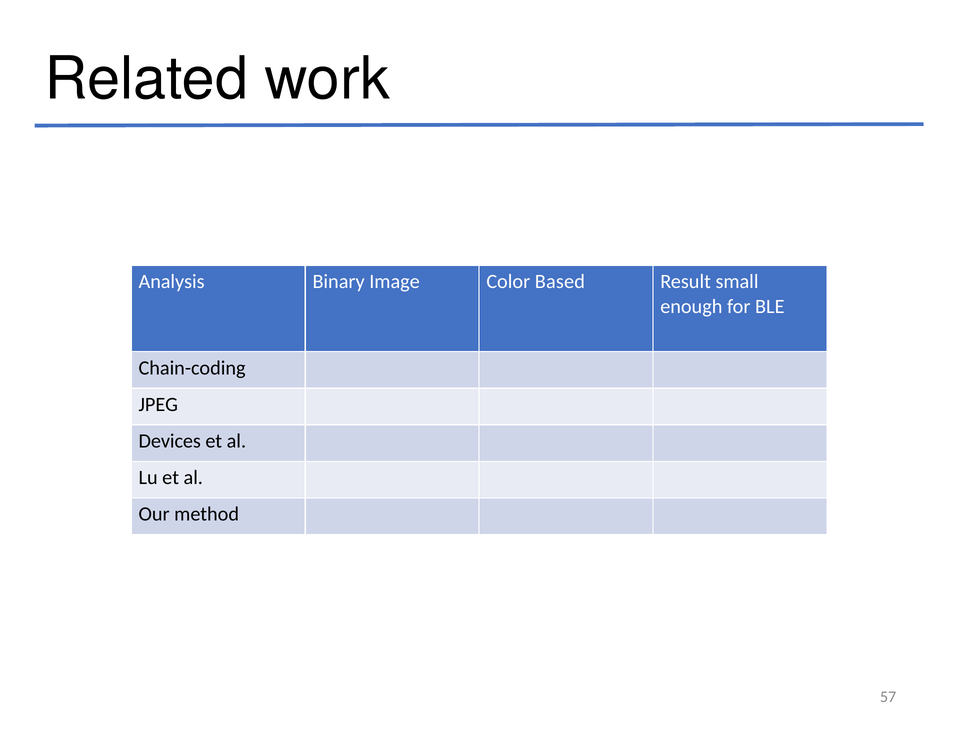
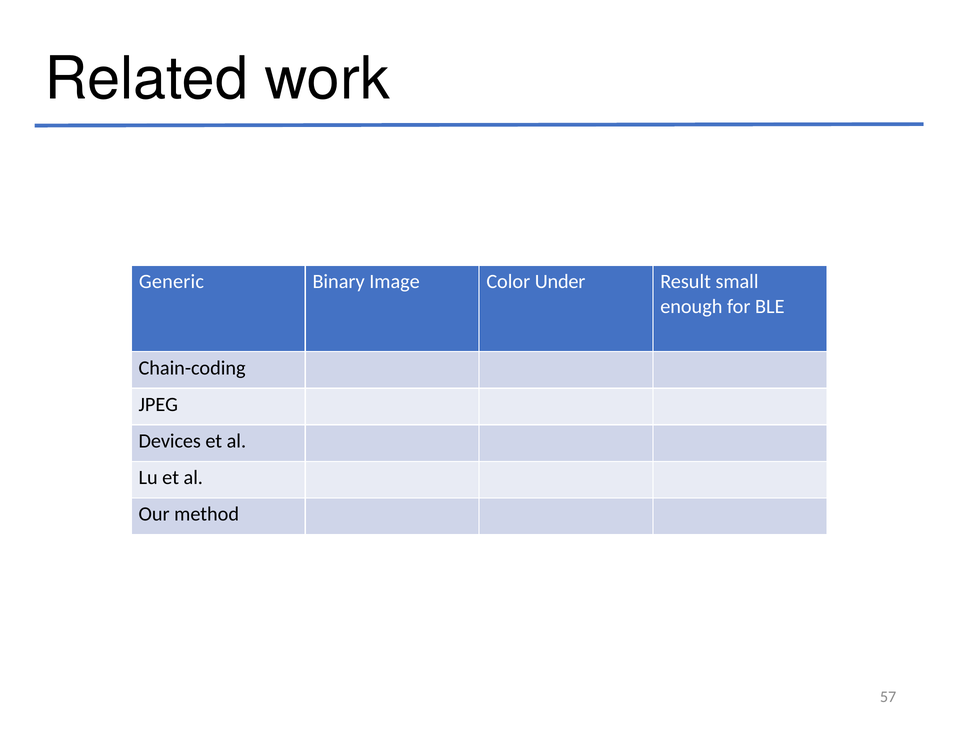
Analysis: Analysis -> Generic (171, 281)
Based: Based -> Under (560, 281)
